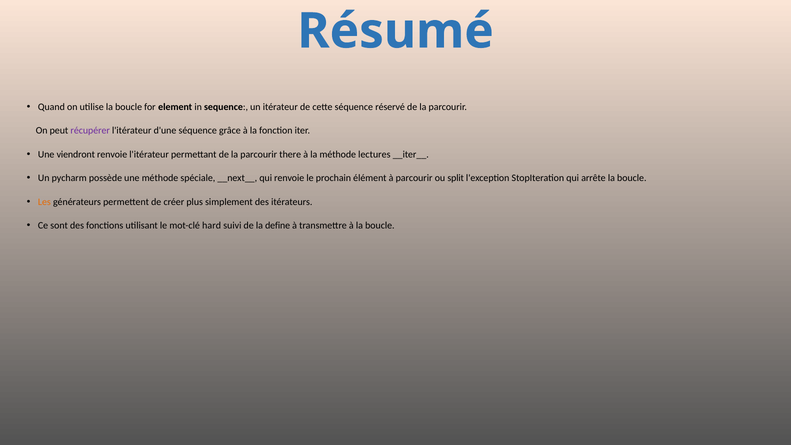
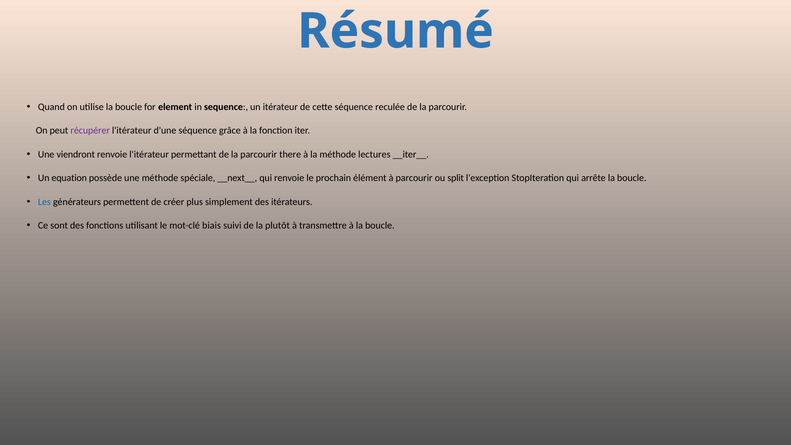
réservé: réservé -> reculée (390, 107)
pycharm: pycharm -> equation (69, 178)
Les colour: orange -> blue (44, 202)
hard: hard -> biais (212, 226)
define: define -> plutôt (278, 226)
